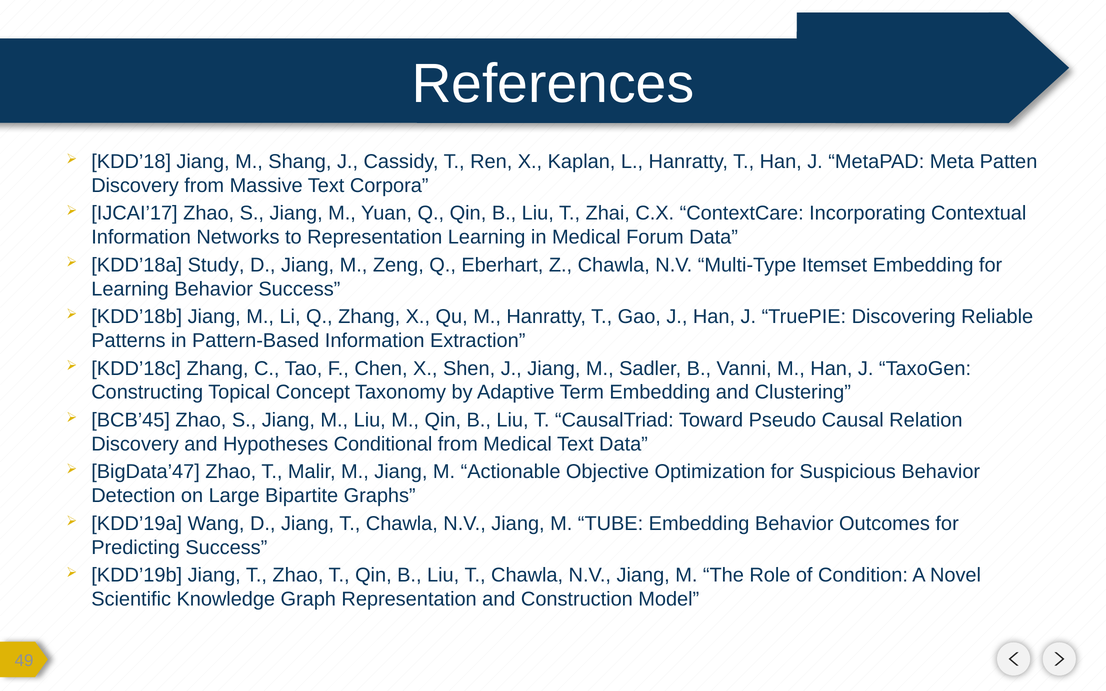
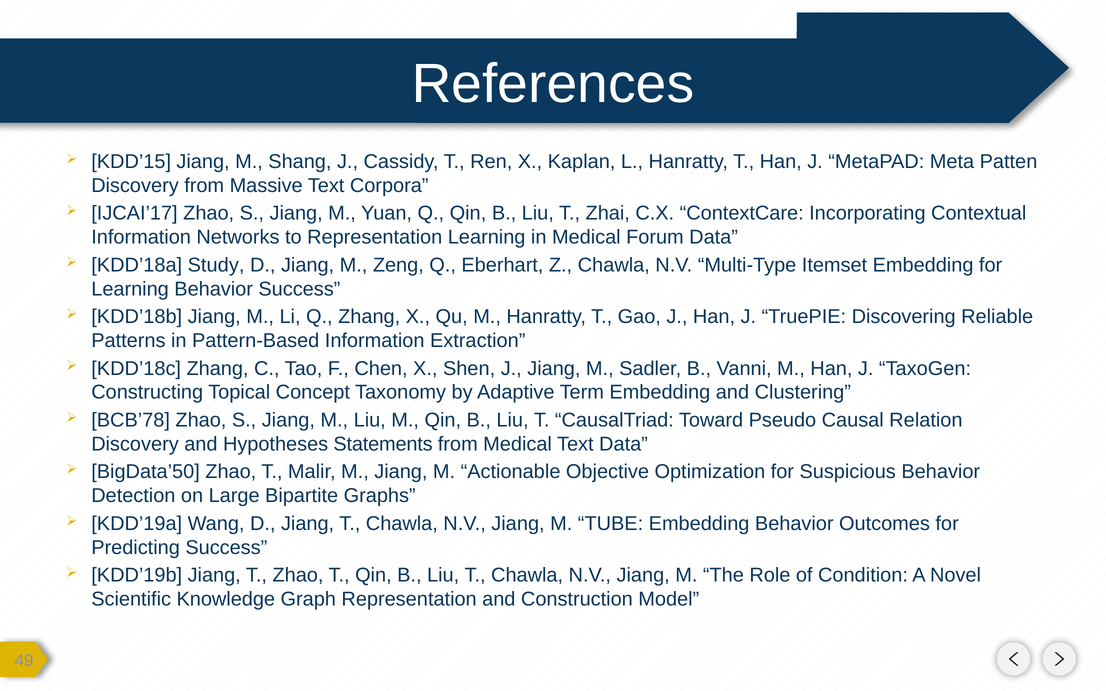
KDD’18: KDD’18 -> KDD’15 (131, 162)
BCB’45: BCB’45 -> BCB’78 (131, 420)
Conditional: Conditional -> Statements (383, 444)
BigData’47: BigData’47 -> BigData’50 (146, 472)
